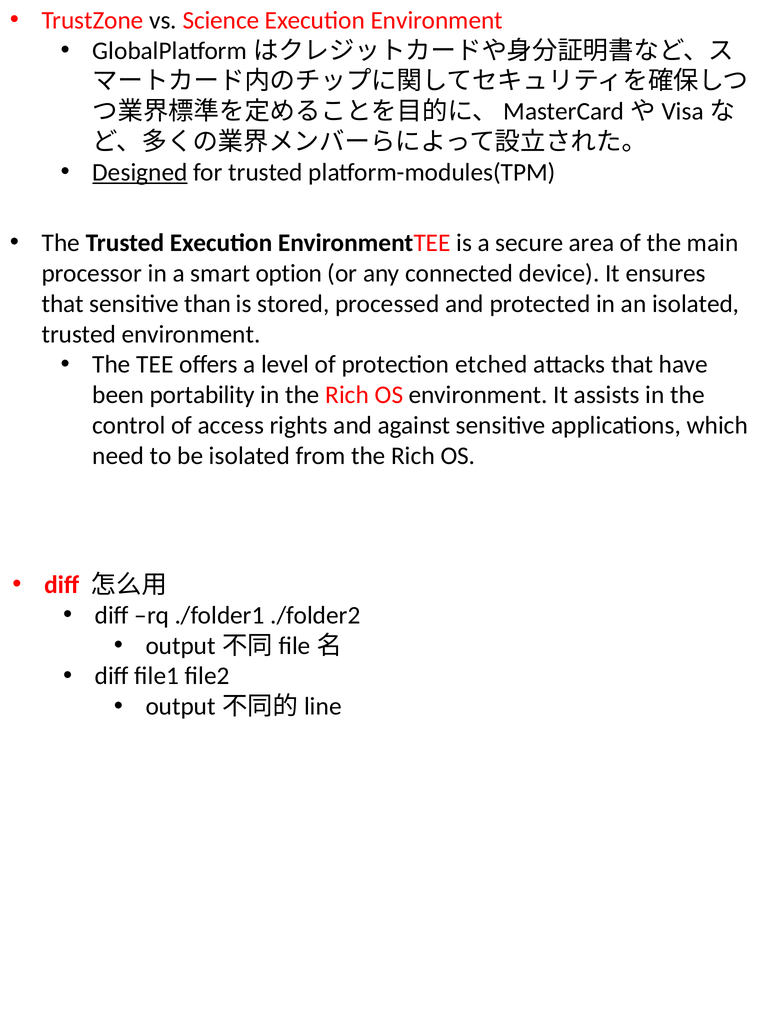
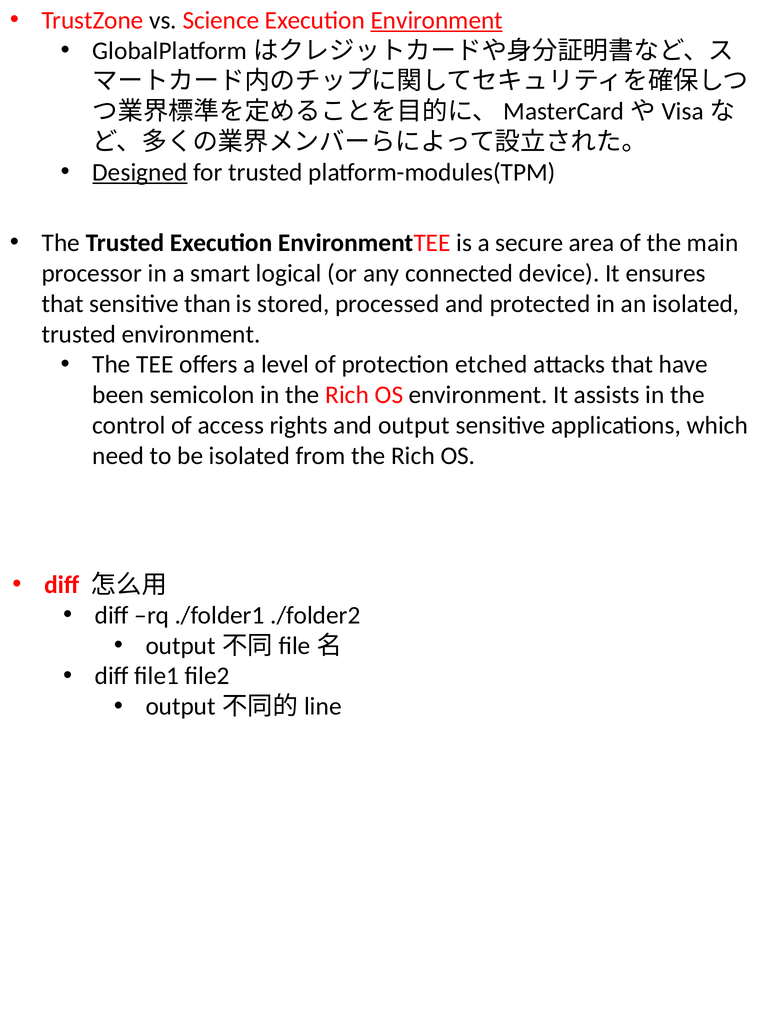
Environment underline: none -> present (437, 20)
option: option -> logical (289, 273)
portability: portability -> semicolon (202, 395)
against: against -> output (414, 426)
